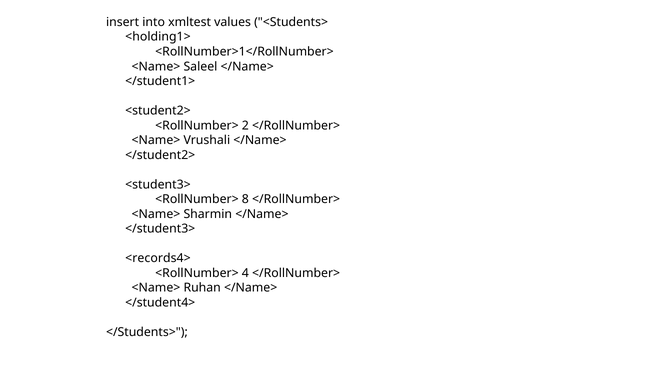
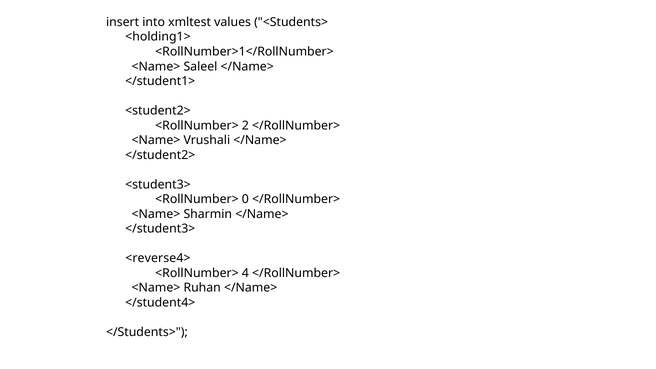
8: 8 -> 0 (245, 199)
<records4>: <records4> -> <reverse4> (158, 258)
